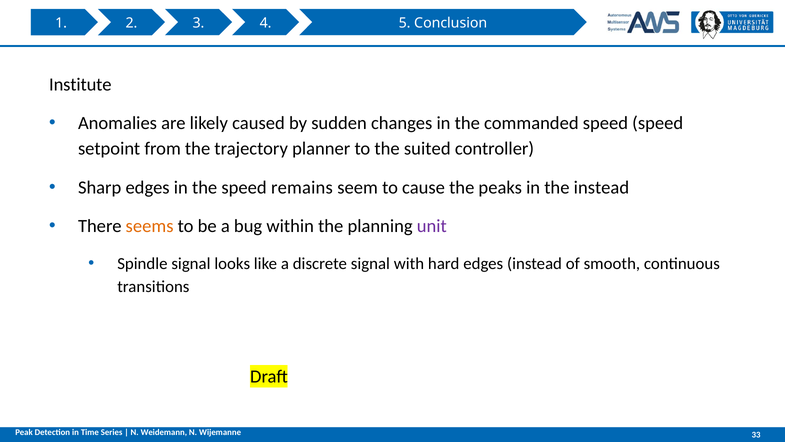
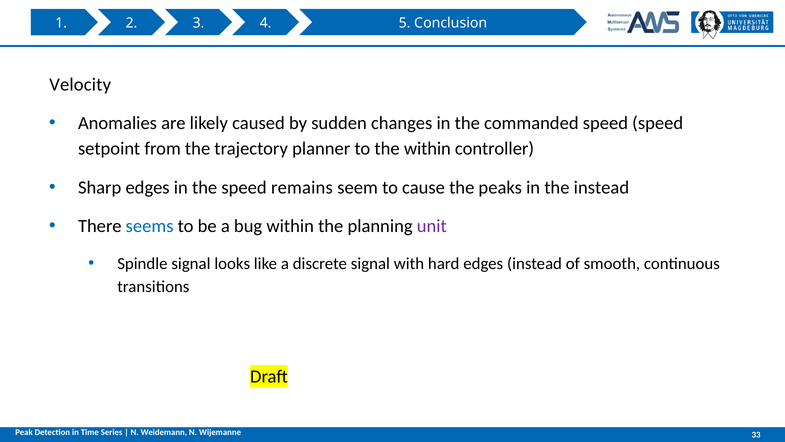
Institute: Institute -> Velocity (80, 84)
the suited: suited -> within (427, 149)
seems colour: orange -> blue (150, 226)
